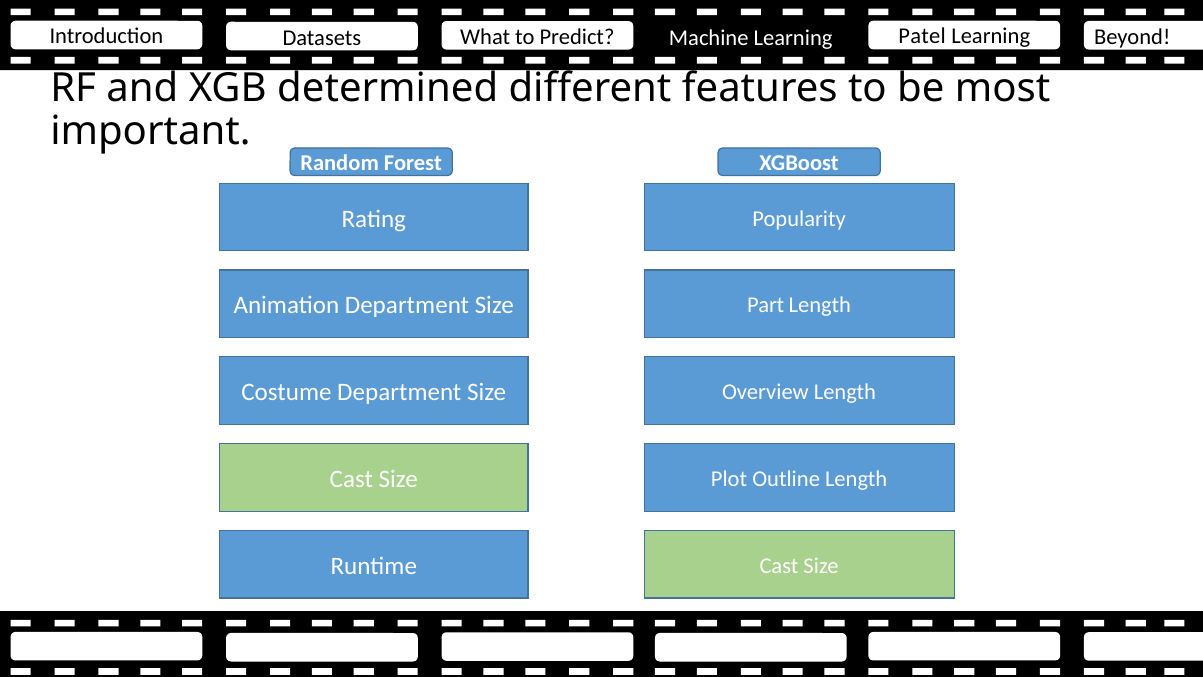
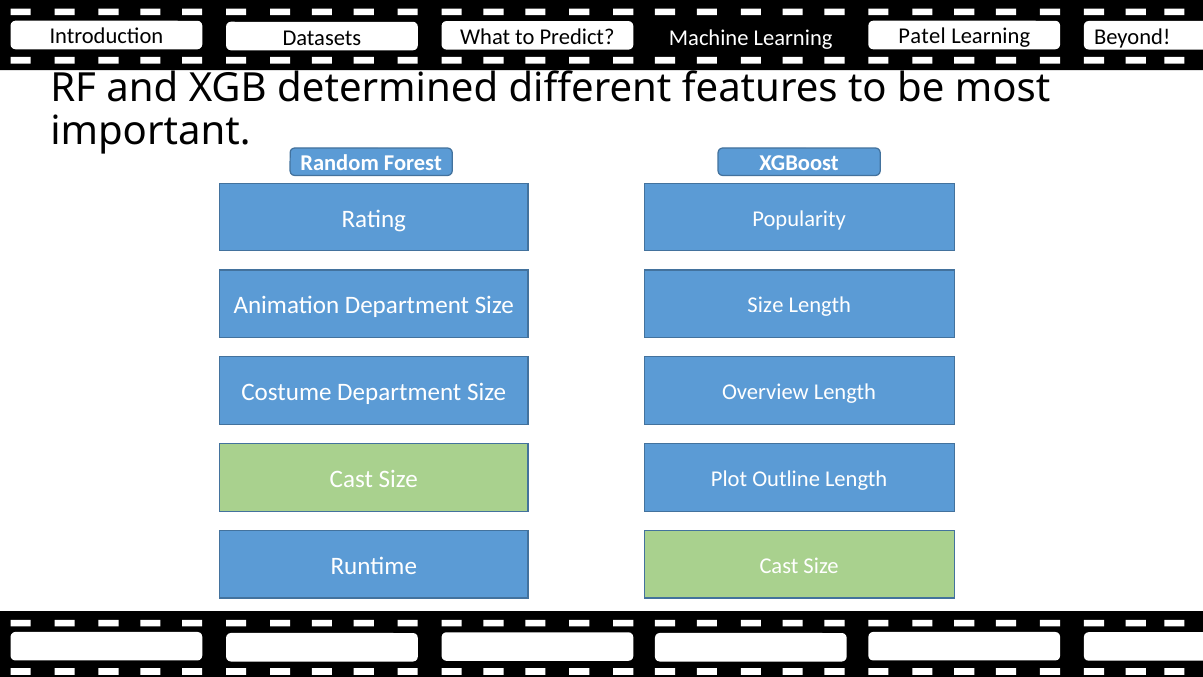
Part: Part -> Size (765, 305)
